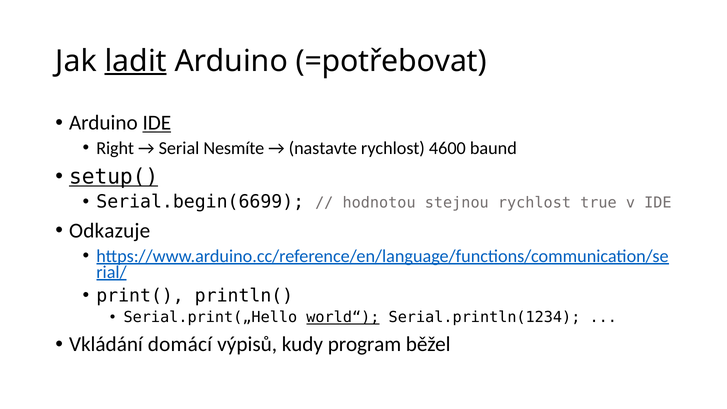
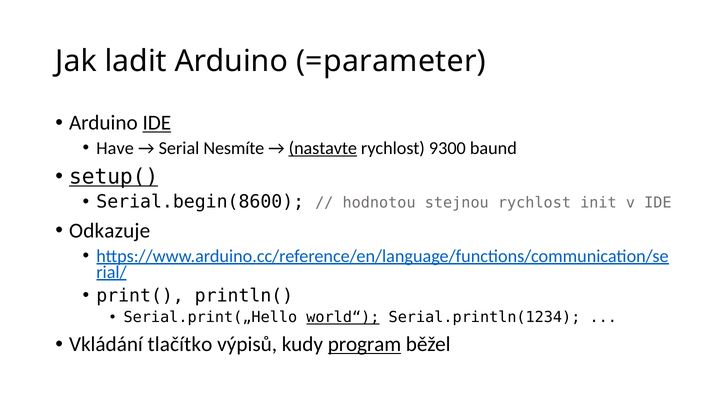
ladit underline: present -> none (136, 61)
=potřebovat: =potřebovat -> =parameter (391, 61)
Right: Right -> Have (115, 148)
nastavte underline: none -> present (323, 148)
4600: 4600 -> 9300 (447, 148)
Serial.begin(6699: Serial.begin(6699 -> Serial.begin(8600 (200, 202)
true: true -> init (598, 203)
domácí: domácí -> tlačítko (180, 344)
program underline: none -> present (364, 344)
